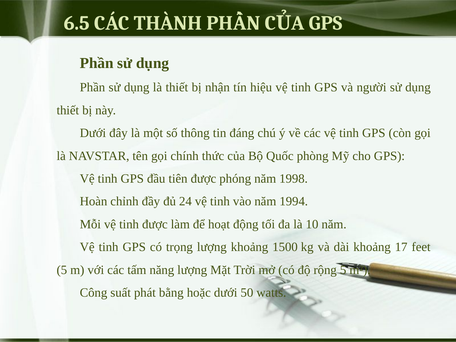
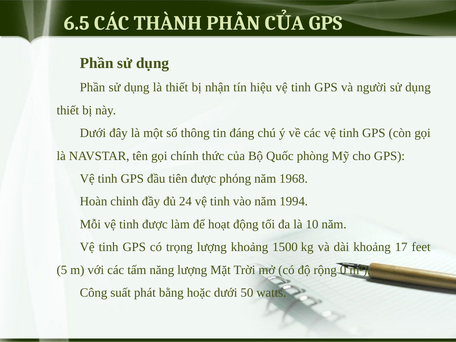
1998: 1998 -> 1968 (294, 179)
rộng 5: 5 -> 0 (343, 270)
